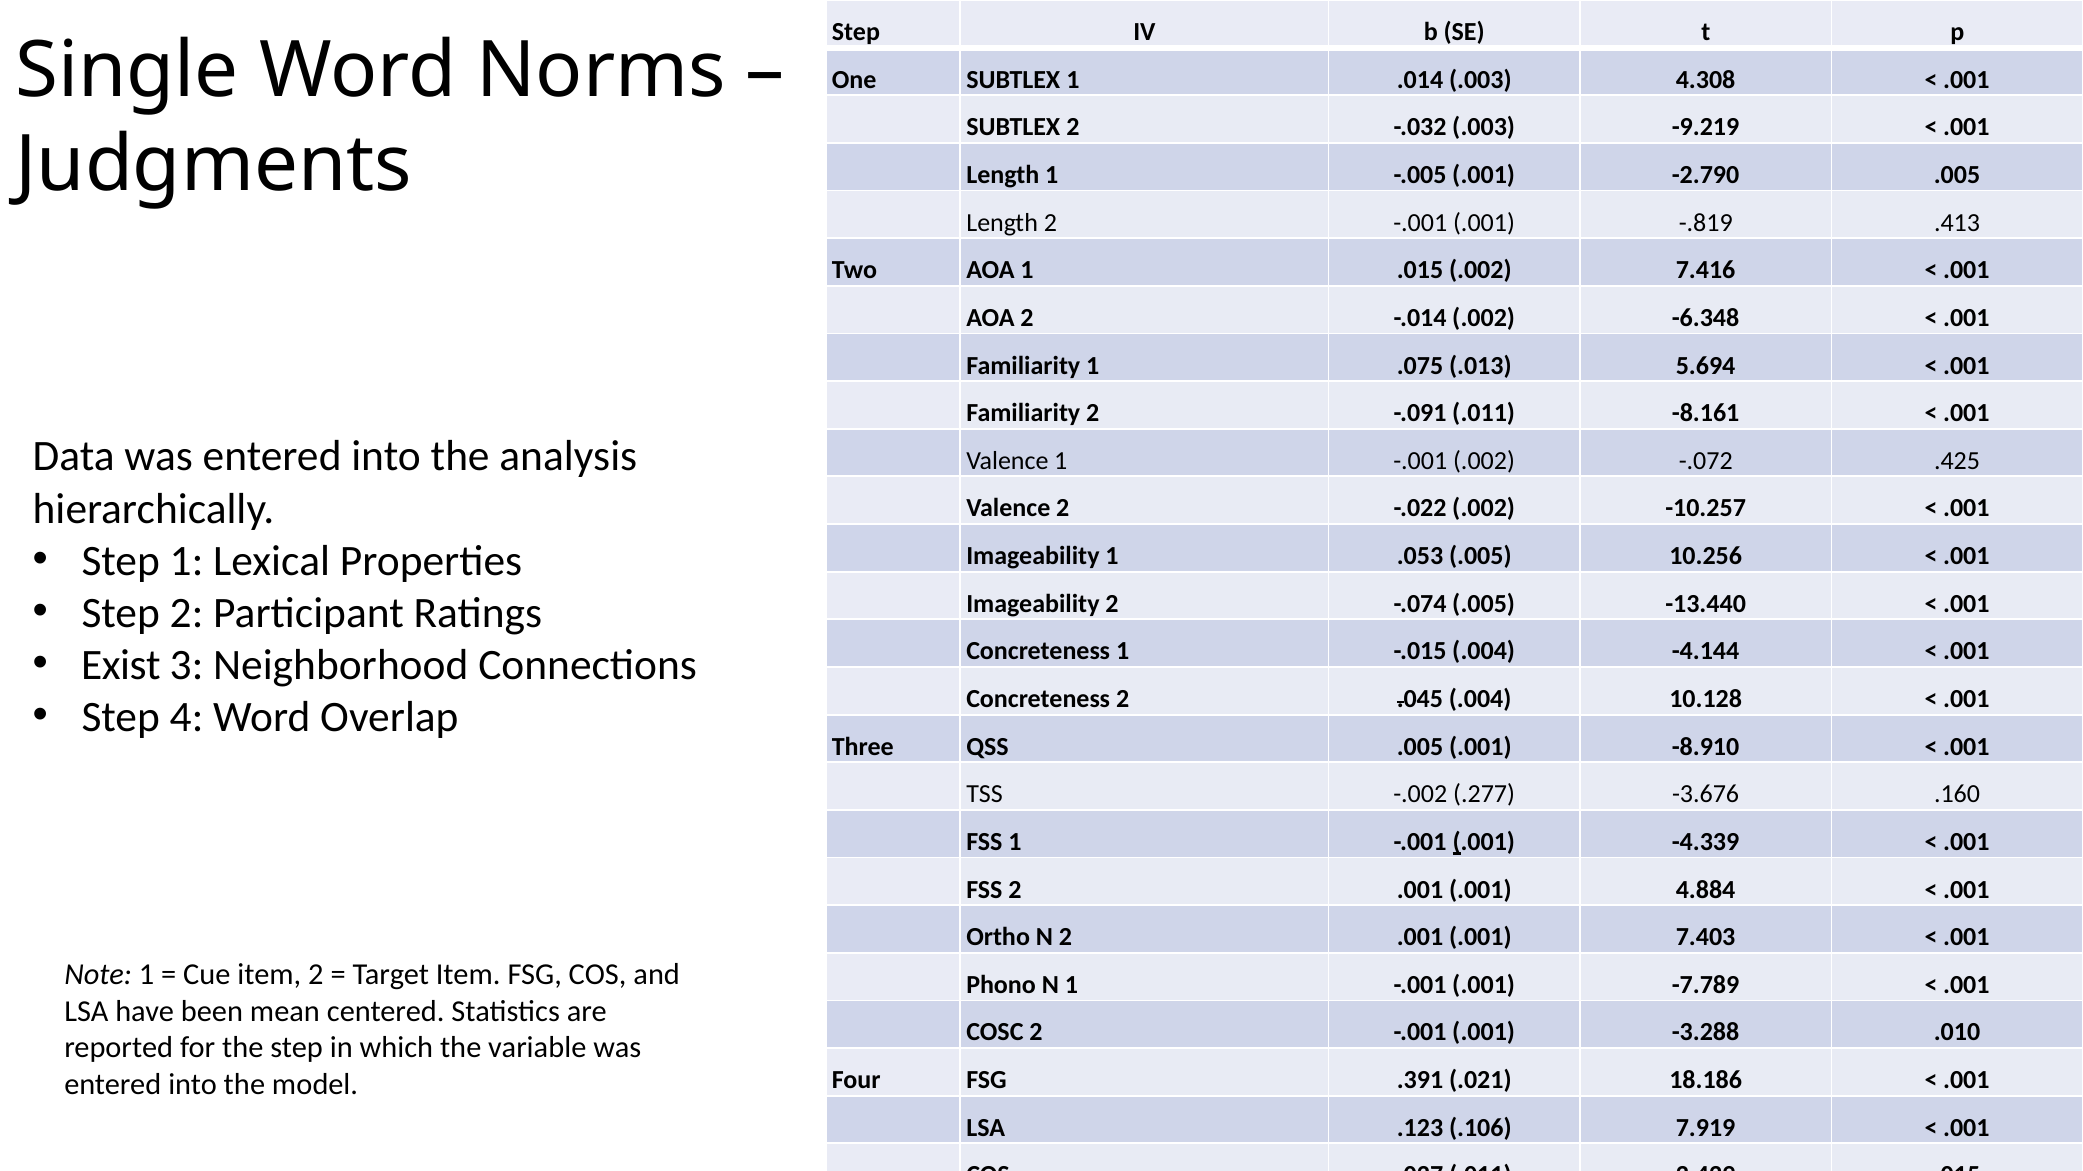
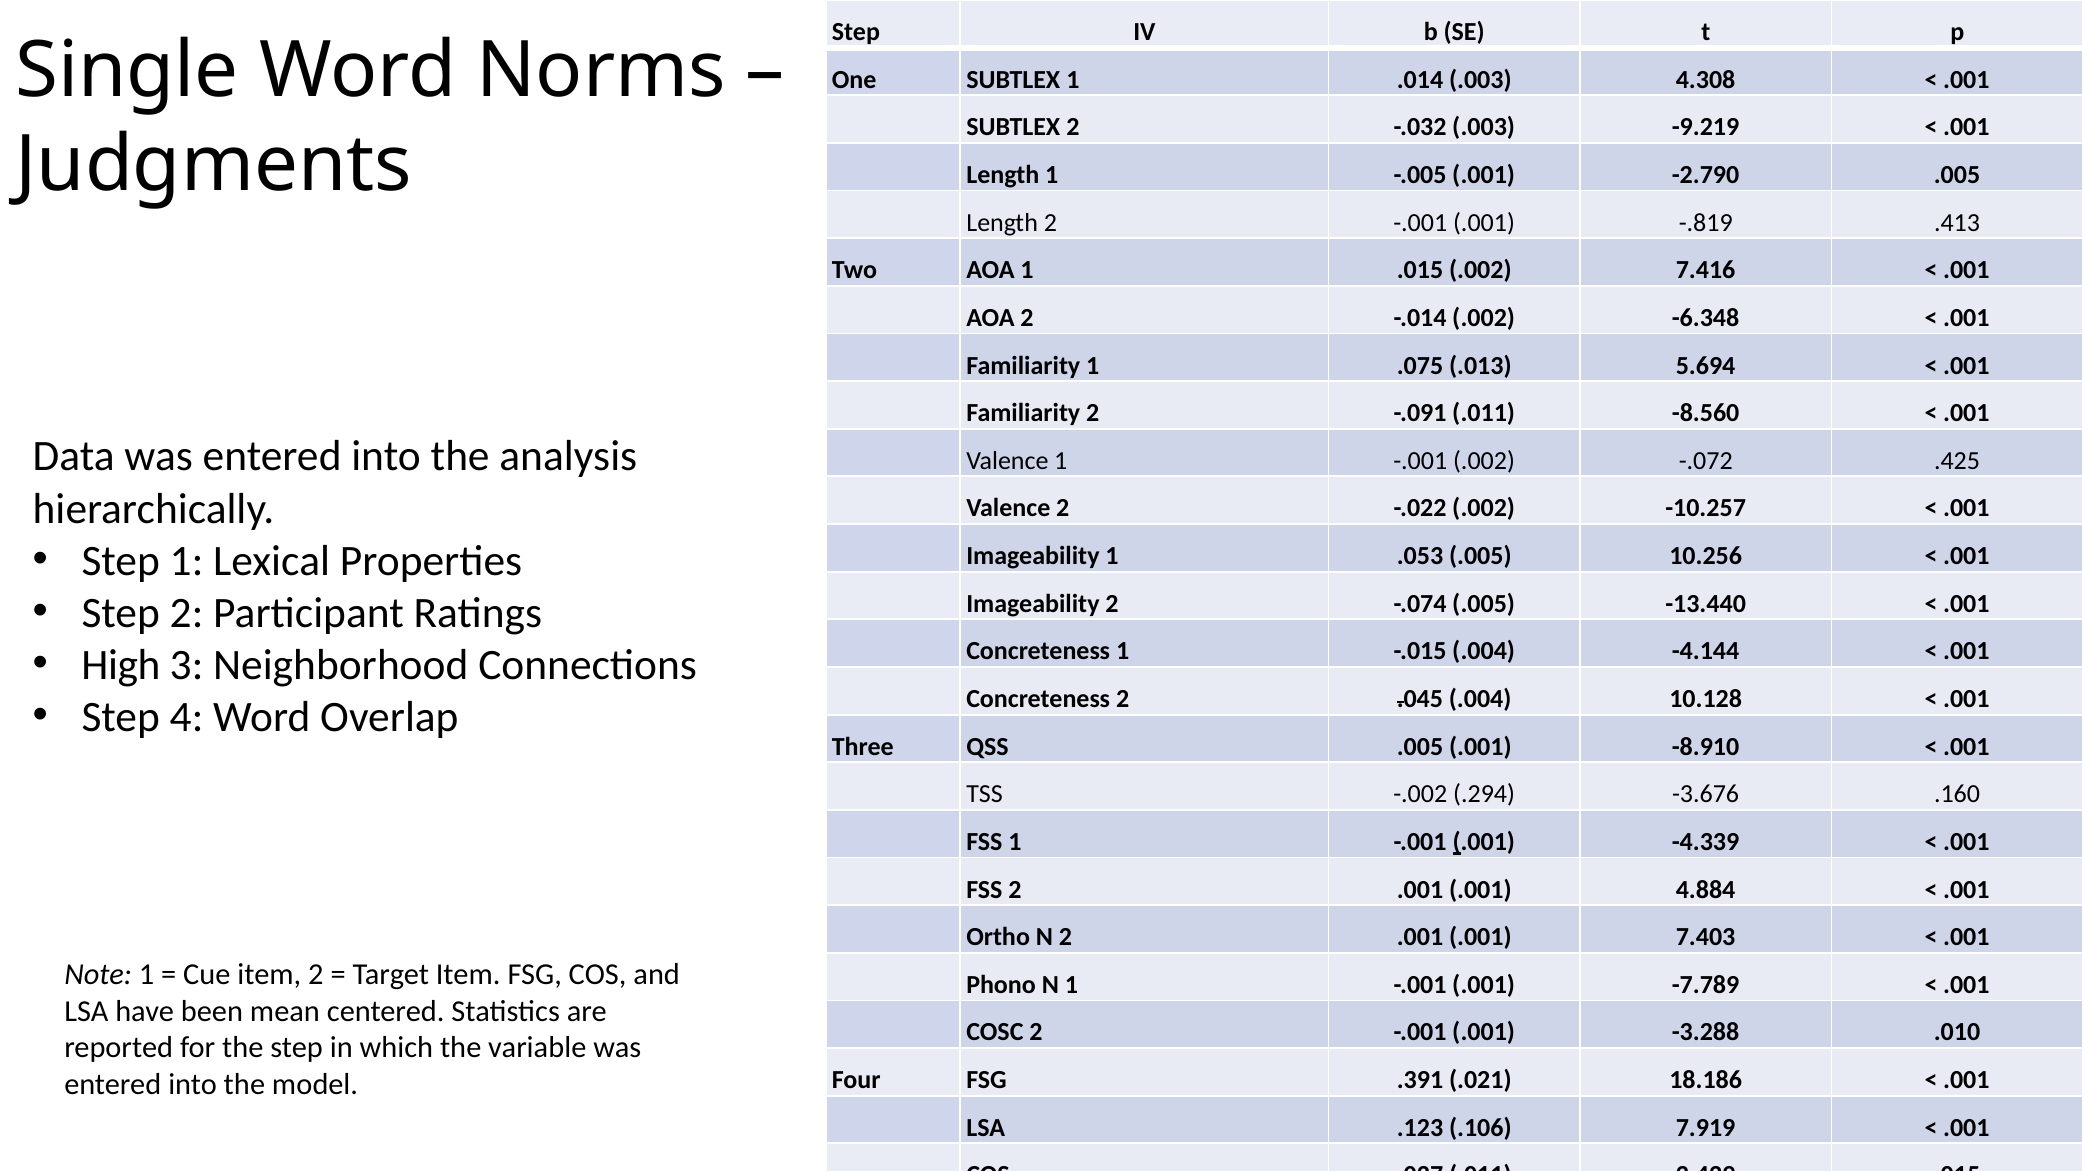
-8.161: -8.161 -> -8.560 (1706, 413)
Exist: Exist -> High (121, 665)
.277: .277 -> .294 (1484, 795)
